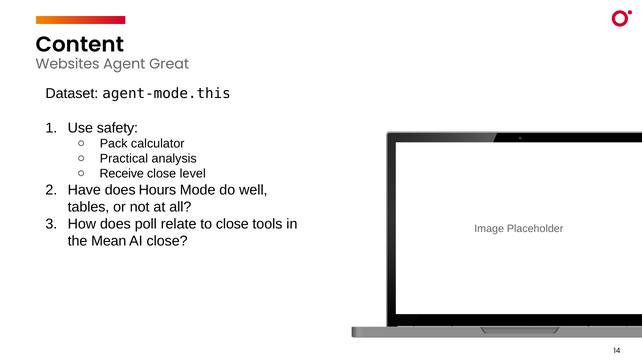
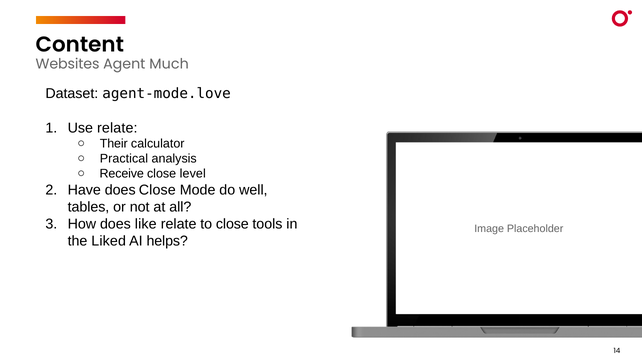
Great: Great -> Much (169, 64)
agent-mode.this: agent-mode.this -> agent-mode.love (167, 94)
Use safety: safety -> relate (117, 128)
Pack: Pack -> Their (114, 144)
does Hours: Hours -> Close (157, 190)
poll: poll -> like (146, 224)
Mean: Mean -> Liked (109, 241)
AI close: close -> helps (167, 241)
